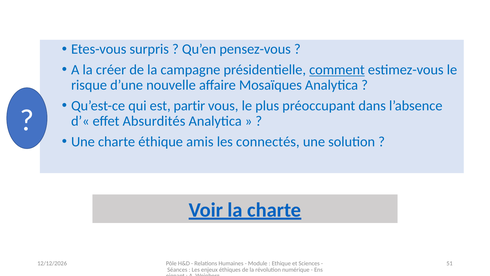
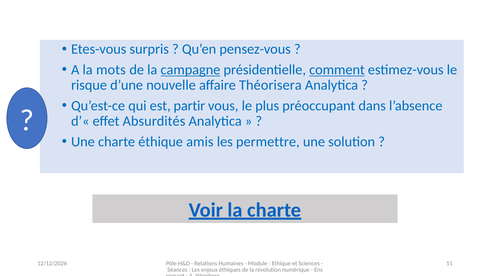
créer: créer -> mots (111, 70)
campagne underline: none -> present (190, 70)
Mosaïques: Mosaïques -> Théorisera (270, 85)
connectés: connectés -> permettre (268, 142)
